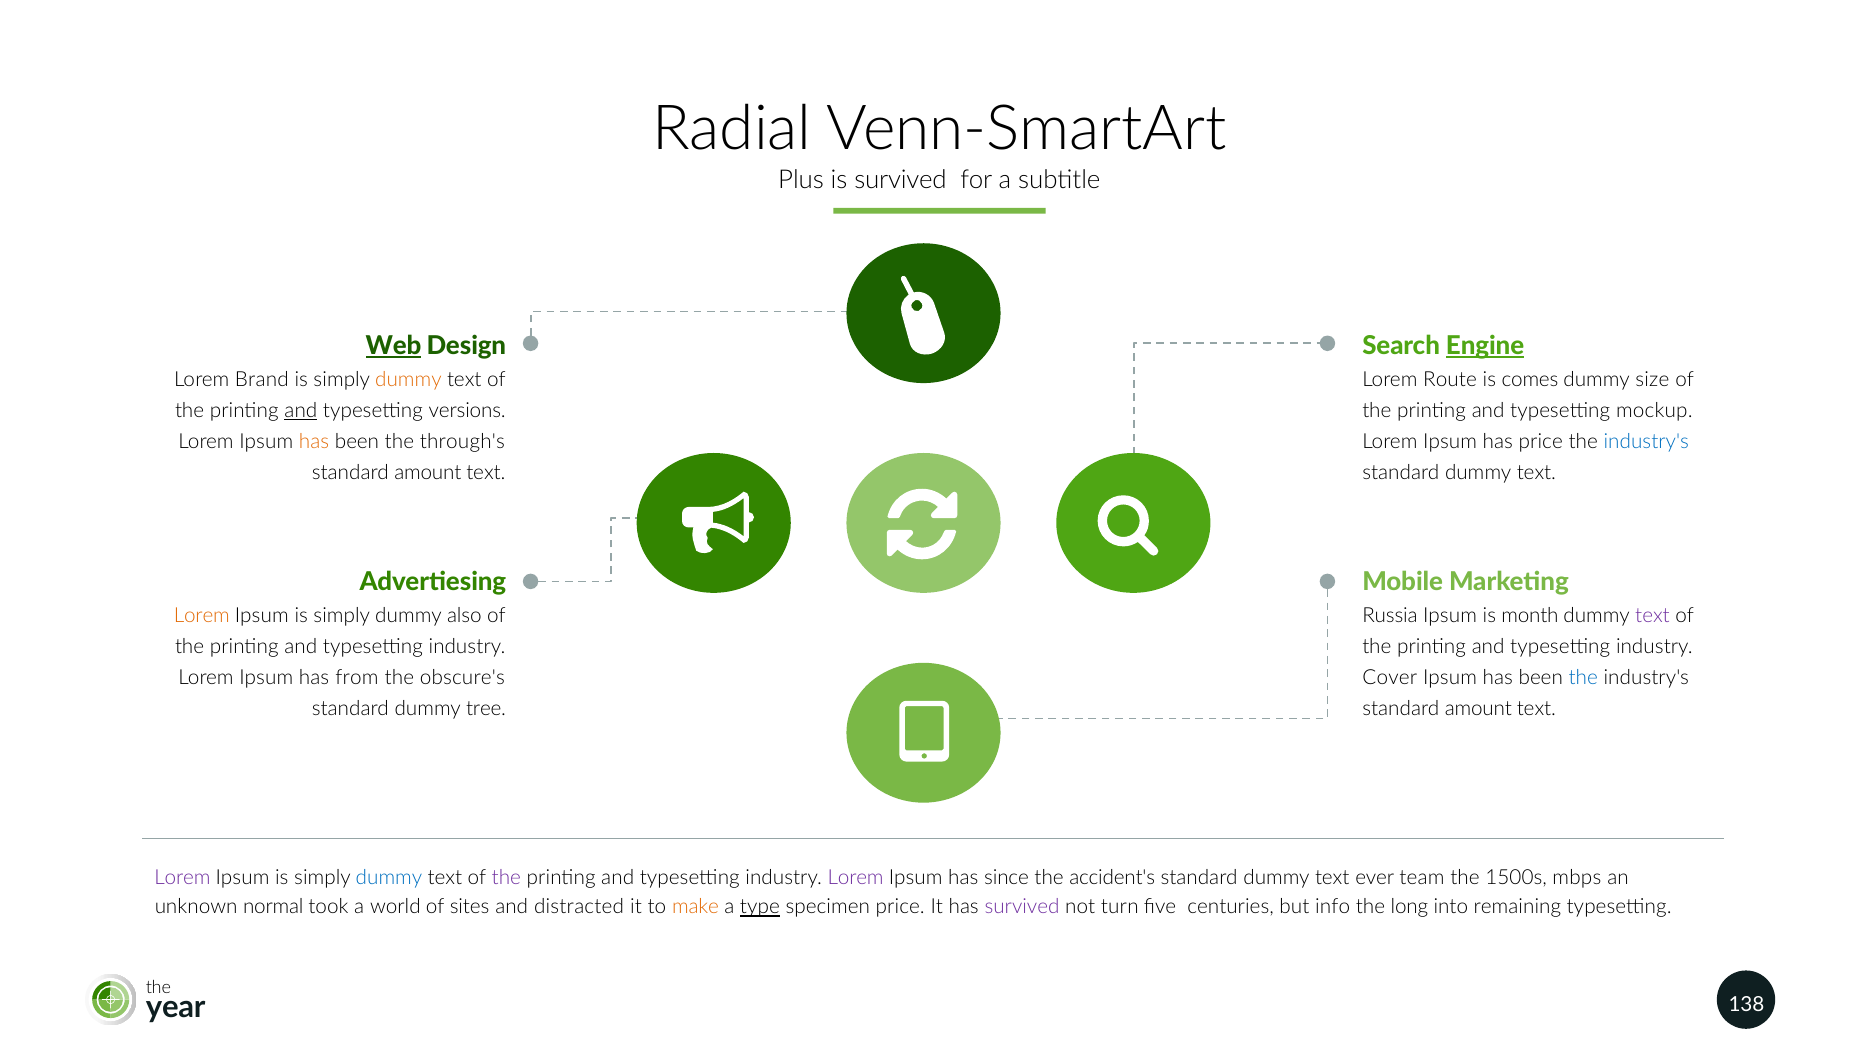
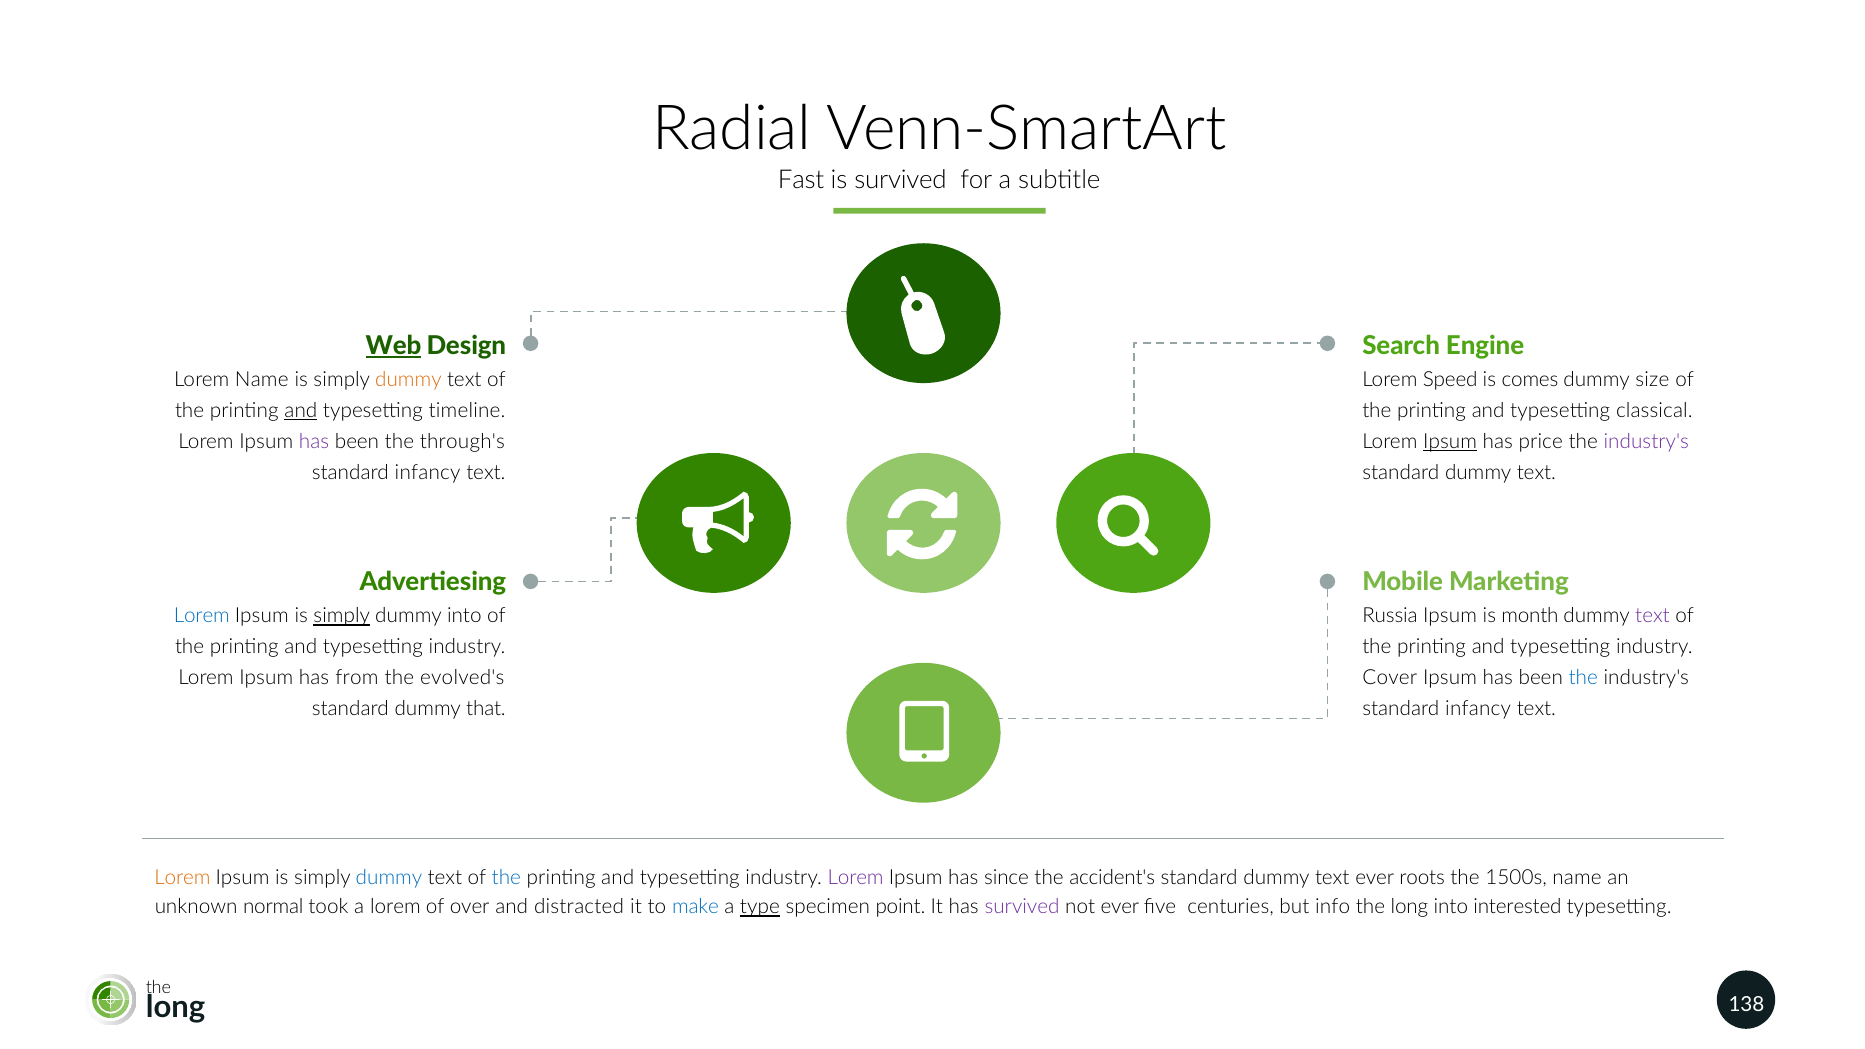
Plus: Plus -> Fast (801, 180)
Engine underline: present -> none (1485, 346)
Lorem Brand: Brand -> Name (262, 380)
Route: Route -> Speed (1450, 380)
versions: versions -> timeline (467, 411)
mockup: mockup -> classical (1654, 411)
has colour: orange -> purple (314, 442)
Ipsum underline: none -> present (1450, 442)
industry's colour: blue -> purple (1646, 442)
amount: amount -> infancy (428, 473)
Lorem colour: orange -> blue (202, 616)
simply underline: none -> present (342, 616)
dummy also: also -> into (464, 616)
obscure's: obscure's -> evolved's (462, 678)
tree: tree -> that (486, 709)
amount: amount -> infancy (1478, 709)
Lorem colour: purple -> orange (182, 877)
the colour: purple -> blue (506, 877)
team: team -> roots (1422, 877)
1500s mbps: mbps -> name (1577, 877)
a world: world -> lorem (395, 907)
sites: sites -> over (470, 907)
make colour: orange -> blue (695, 907)
specimen price: price -> point (900, 907)
not turn: turn -> ever (1120, 907)
remaining: remaining -> interested (1517, 907)
year: year -> long (176, 1007)
